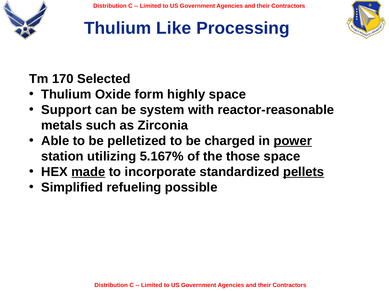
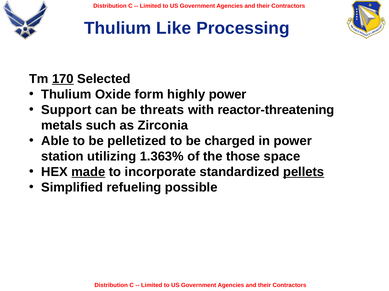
170 underline: none -> present (63, 79)
highly space: space -> power (228, 95)
system: system -> threats (162, 110)
reactor-reasonable: reactor-reasonable -> reactor-threatening (276, 110)
power underline: present -> none (293, 141)
5.167%: 5.167% -> 1.363% (162, 157)
